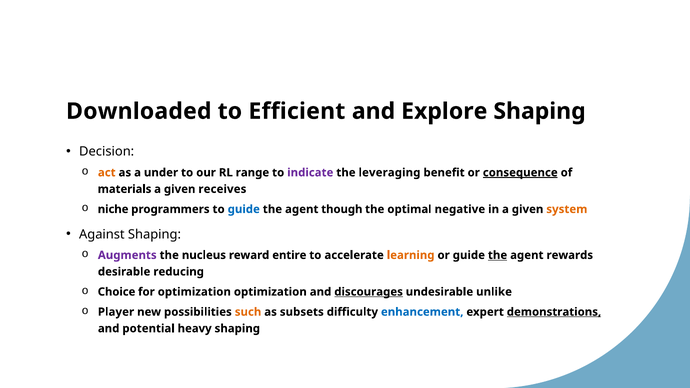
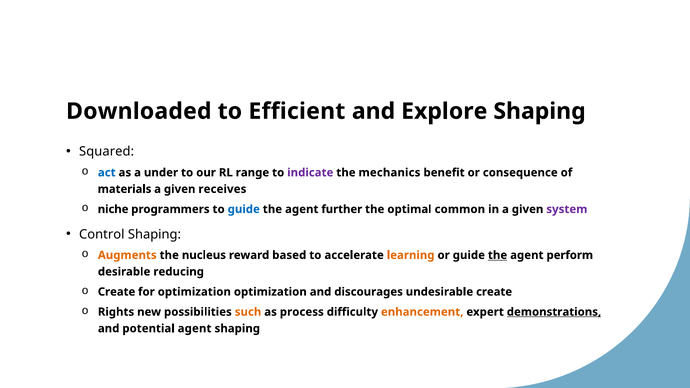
Decision: Decision -> Squared (107, 152)
act colour: orange -> blue (107, 173)
leveraging: leveraging -> mechanics (389, 173)
consequence underline: present -> none (520, 173)
though: though -> further (342, 209)
negative: negative -> common (460, 209)
system colour: orange -> purple (567, 209)
Against: Against -> Control (102, 234)
Augments colour: purple -> orange (127, 255)
entire: entire -> based (289, 255)
rewards: rewards -> perform (570, 255)
Choice: Choice -> Create (117, 292)
discourages underline: present -> none (369, 292)
undesirable unlike: unlike -> create (494, 292)
Player: Player -> Rights (116, 312)
subsets: subsets -> process (302, 312)
enhancement colour: blue -> orange (422, 312)
potential heavy: heavy -> agent (195, 329)
